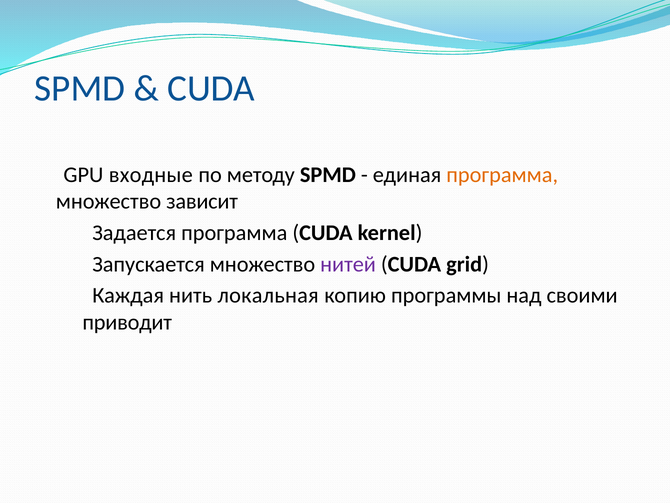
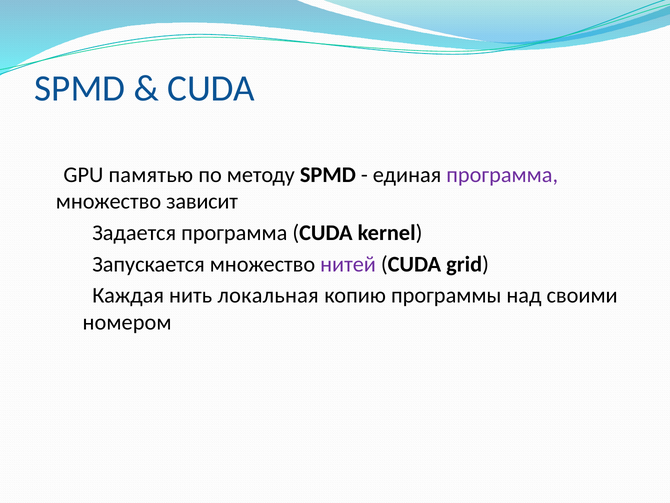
входные: входные -> памятью (151, 175)
программа colour: orange -> purple (502, 175)
приводит: приводит -> номером (127, 322)
